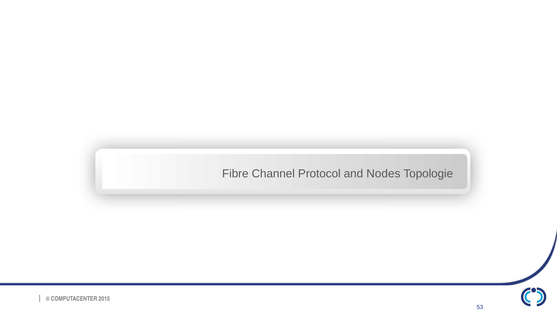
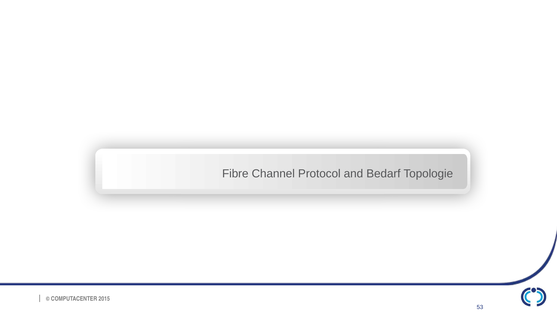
Nodes: Nodes -> Bedarf (383, 174)
